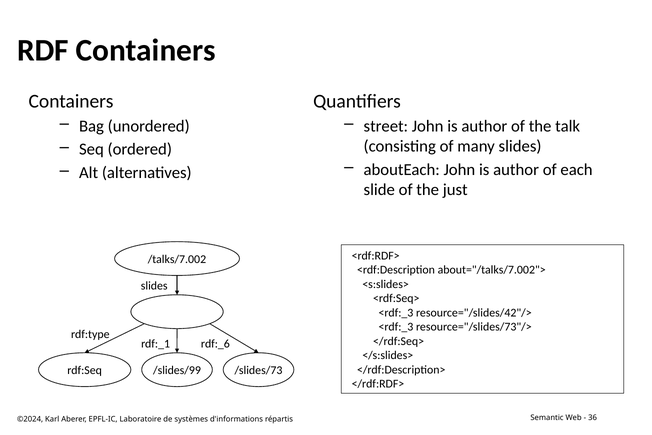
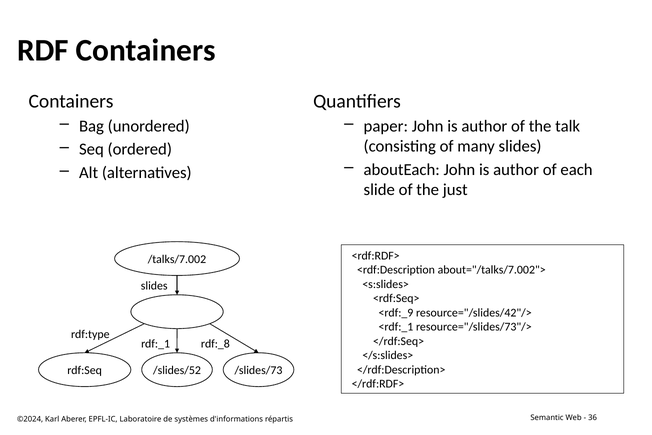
street: street -> paper (386, 126)
<rdf:_3: <rdf:_3 -> <rdf:_9 (396, 313)
<rdf:_3: <rdf:_3 -> <rdf:_1 (396, 327)
rdf:_6: rdf:_6 -> rdf:_8 (215, 344)
/slides/99: /slides/99 -> /slides/52 (177, 370)
